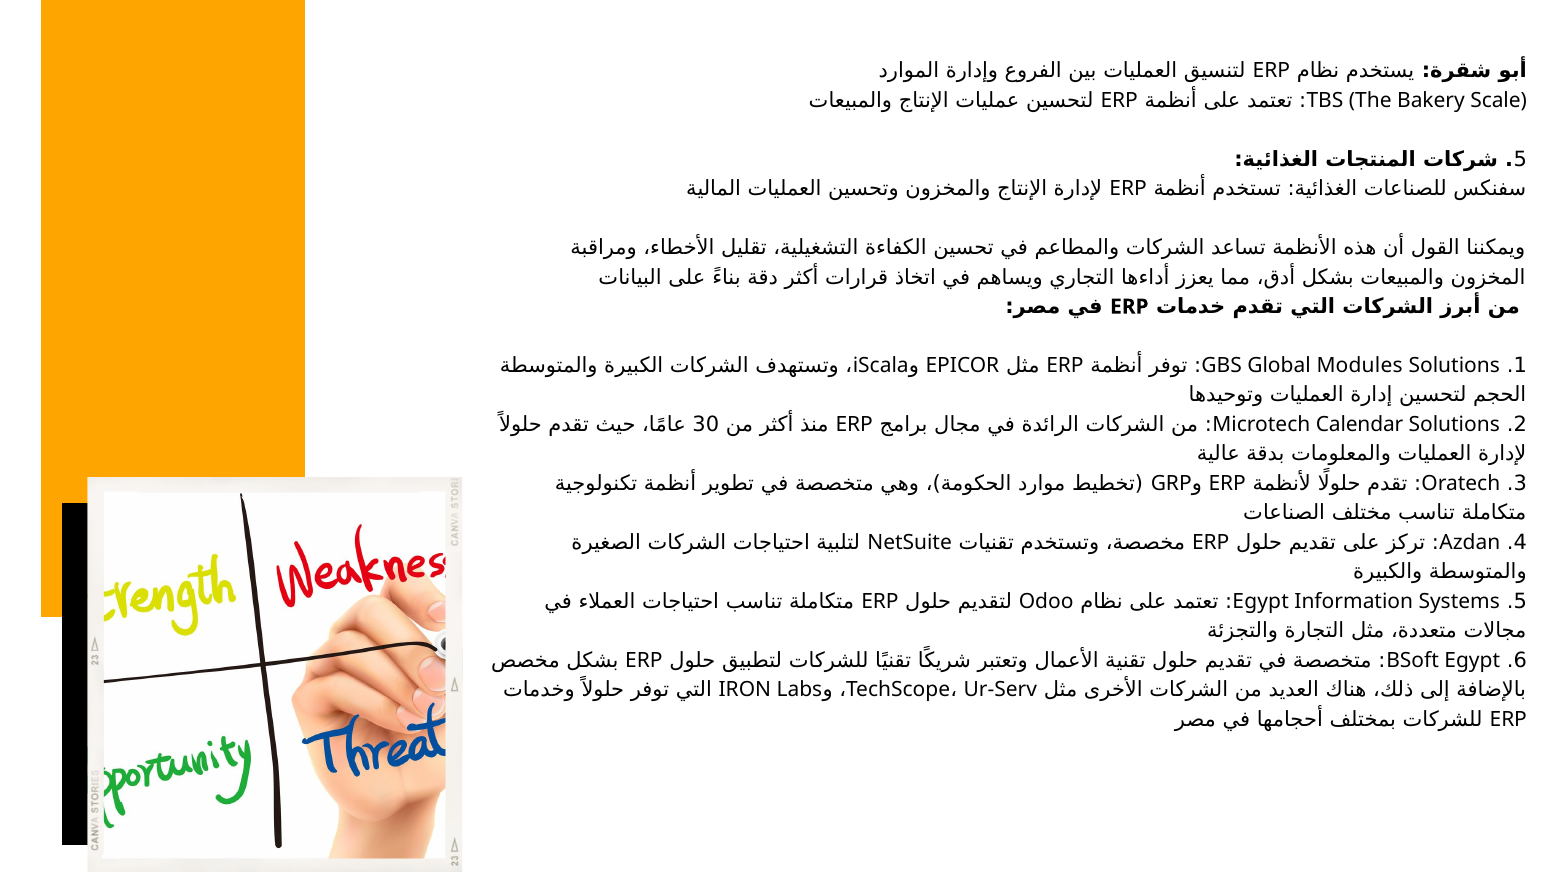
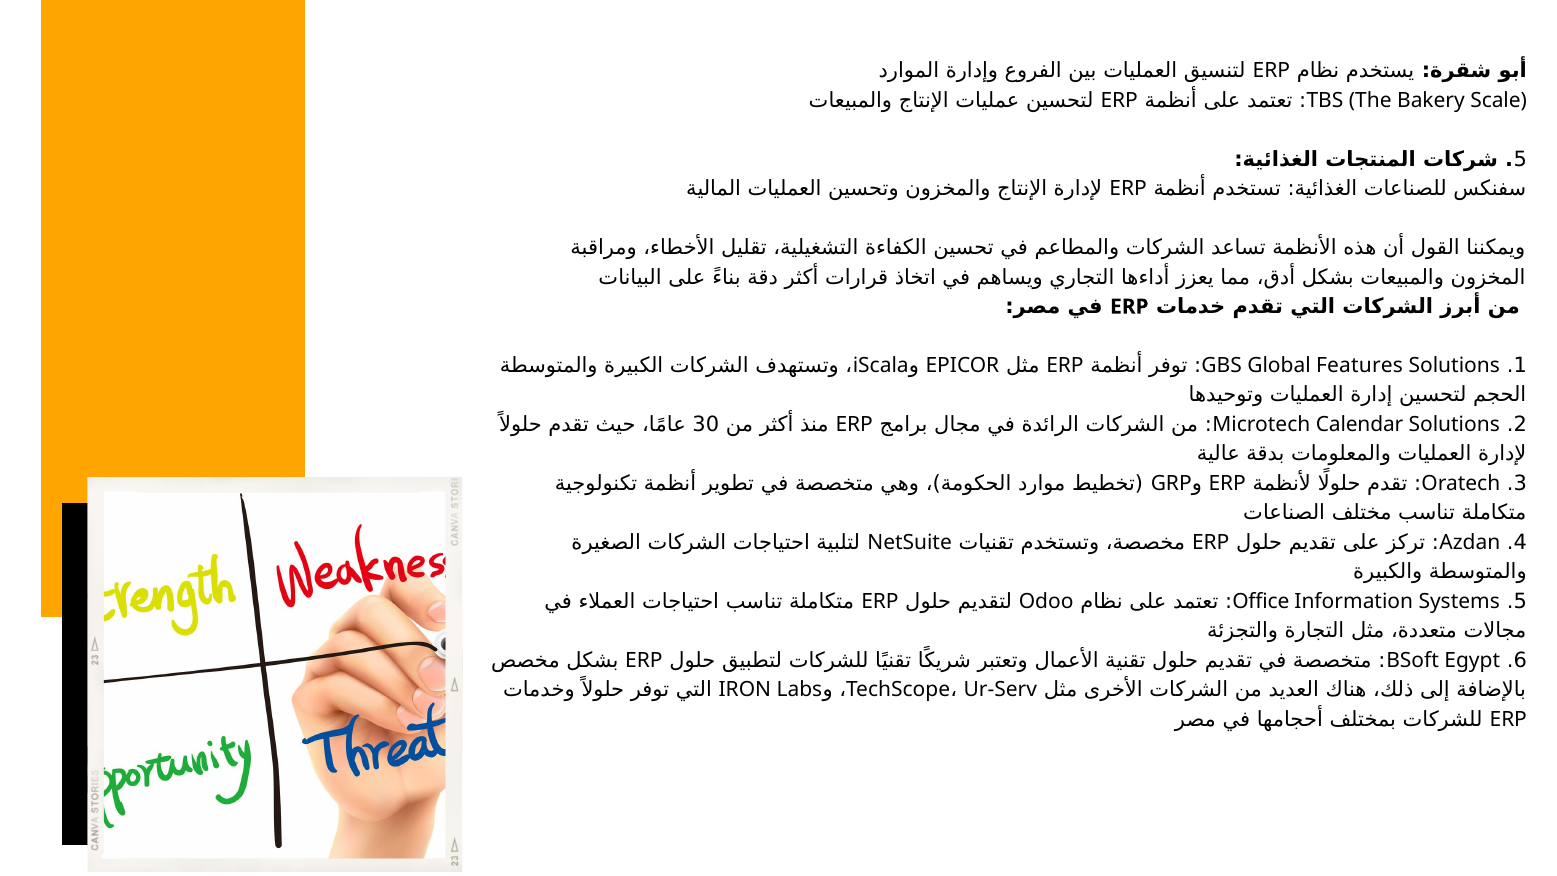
Modules: Modules -> Features (1360, 366)
Egypt: Egypt -> Office (1261, 601)
